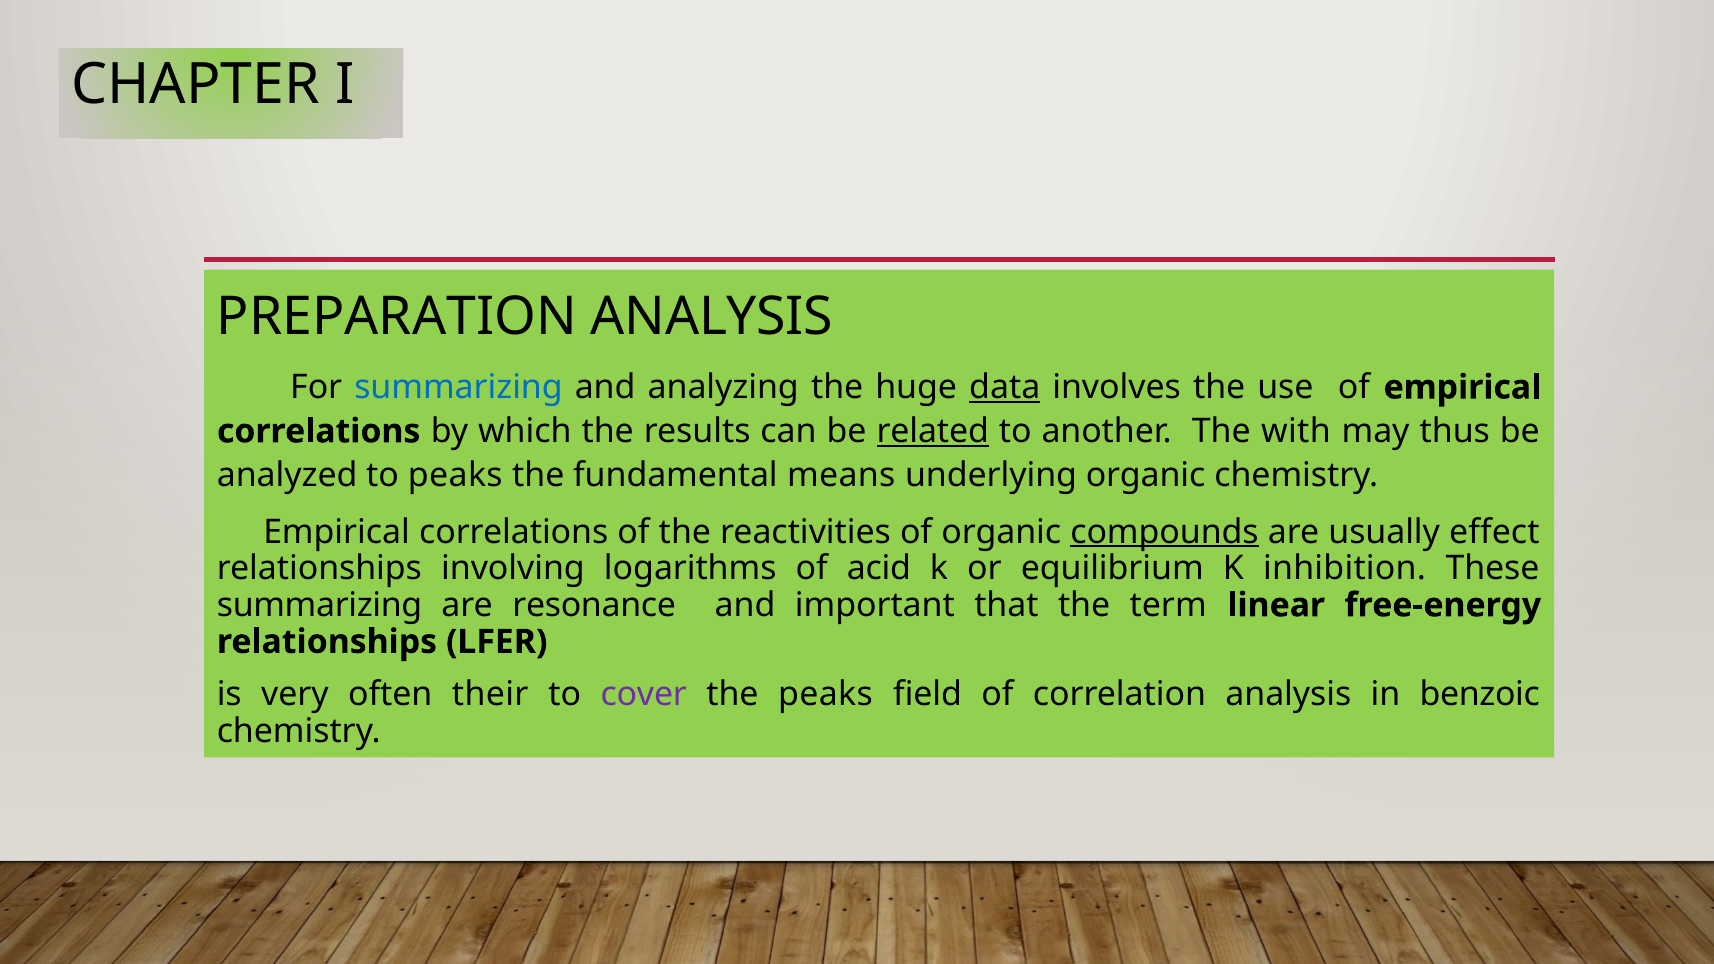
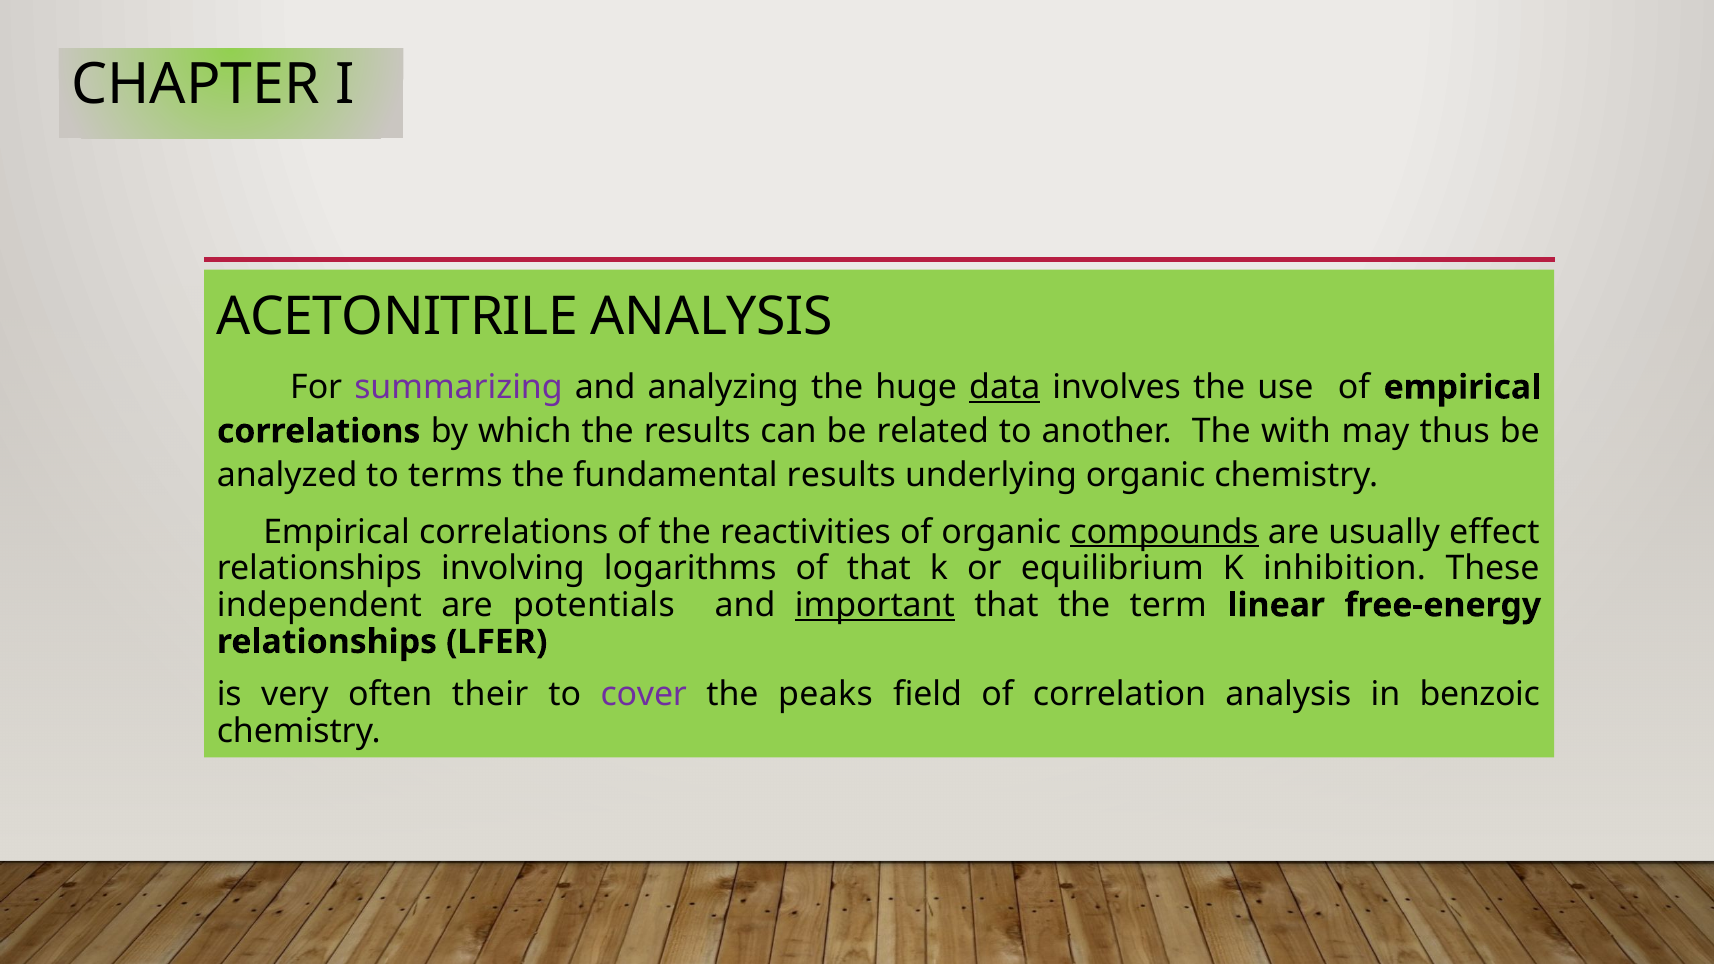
PREPARATION: PREPARATION -> ACETONITRILE (397, 317)
summarizing colour: blue -> purple (459, 387)
related underline: present -> none (933, 431)
to peaks: peaks -> terms (455, 475)
fundamental means: means -> results (841, 475)
of acid: acid -> that (879, 569)
summarizing: summarizing -> independent (319, 605)
resonance: resonance -> potentials (594, 605)
important underline: none -> present (875, 605)
